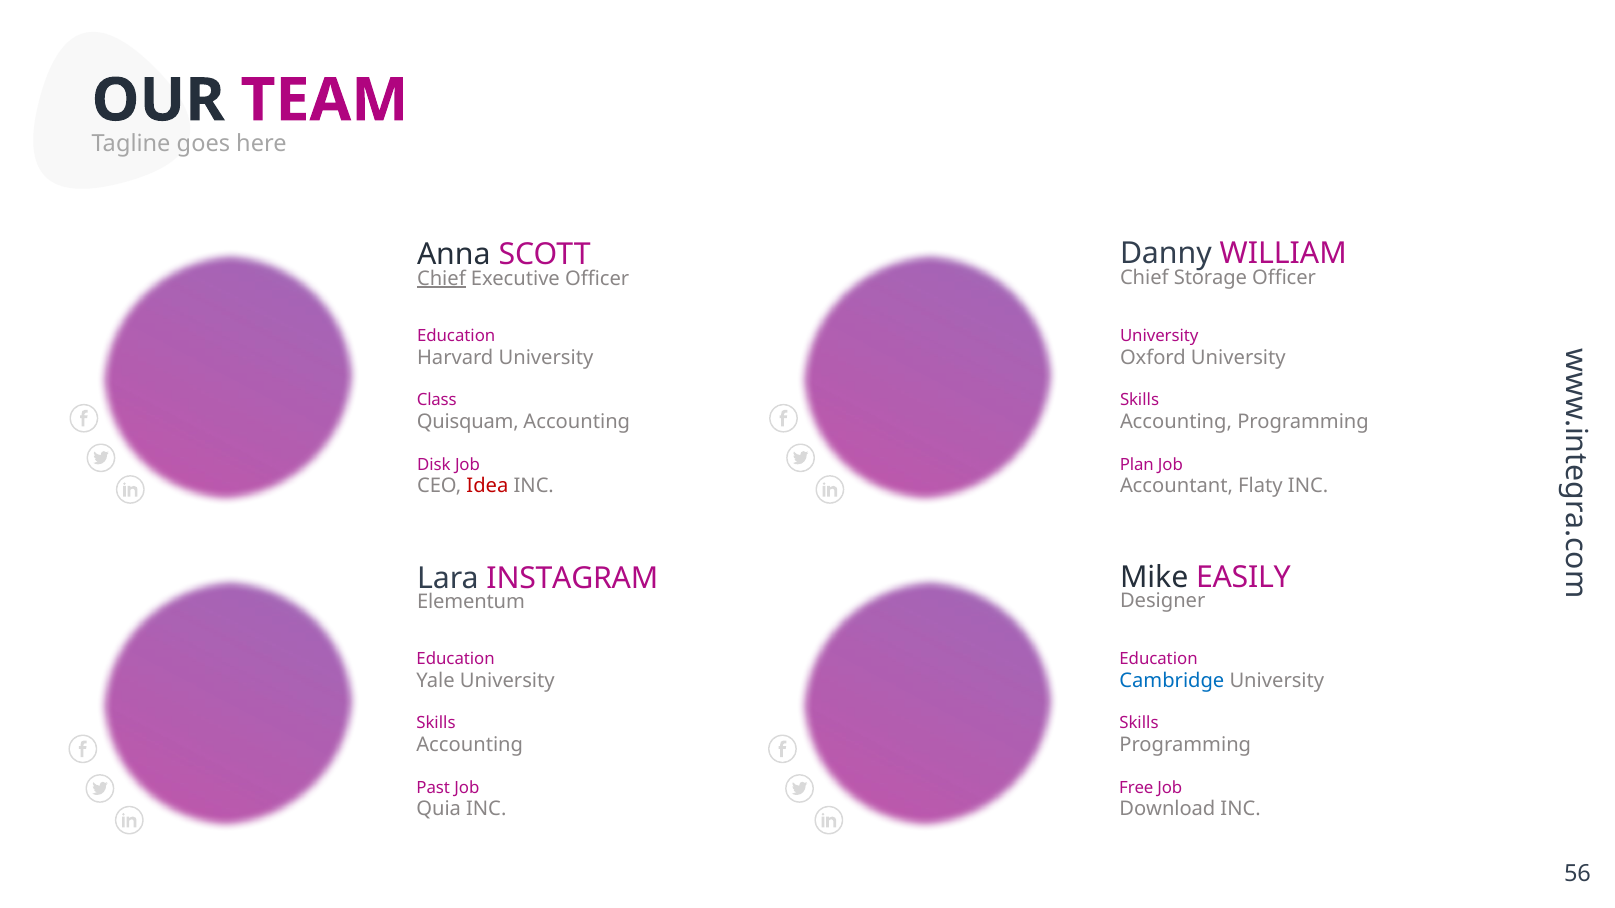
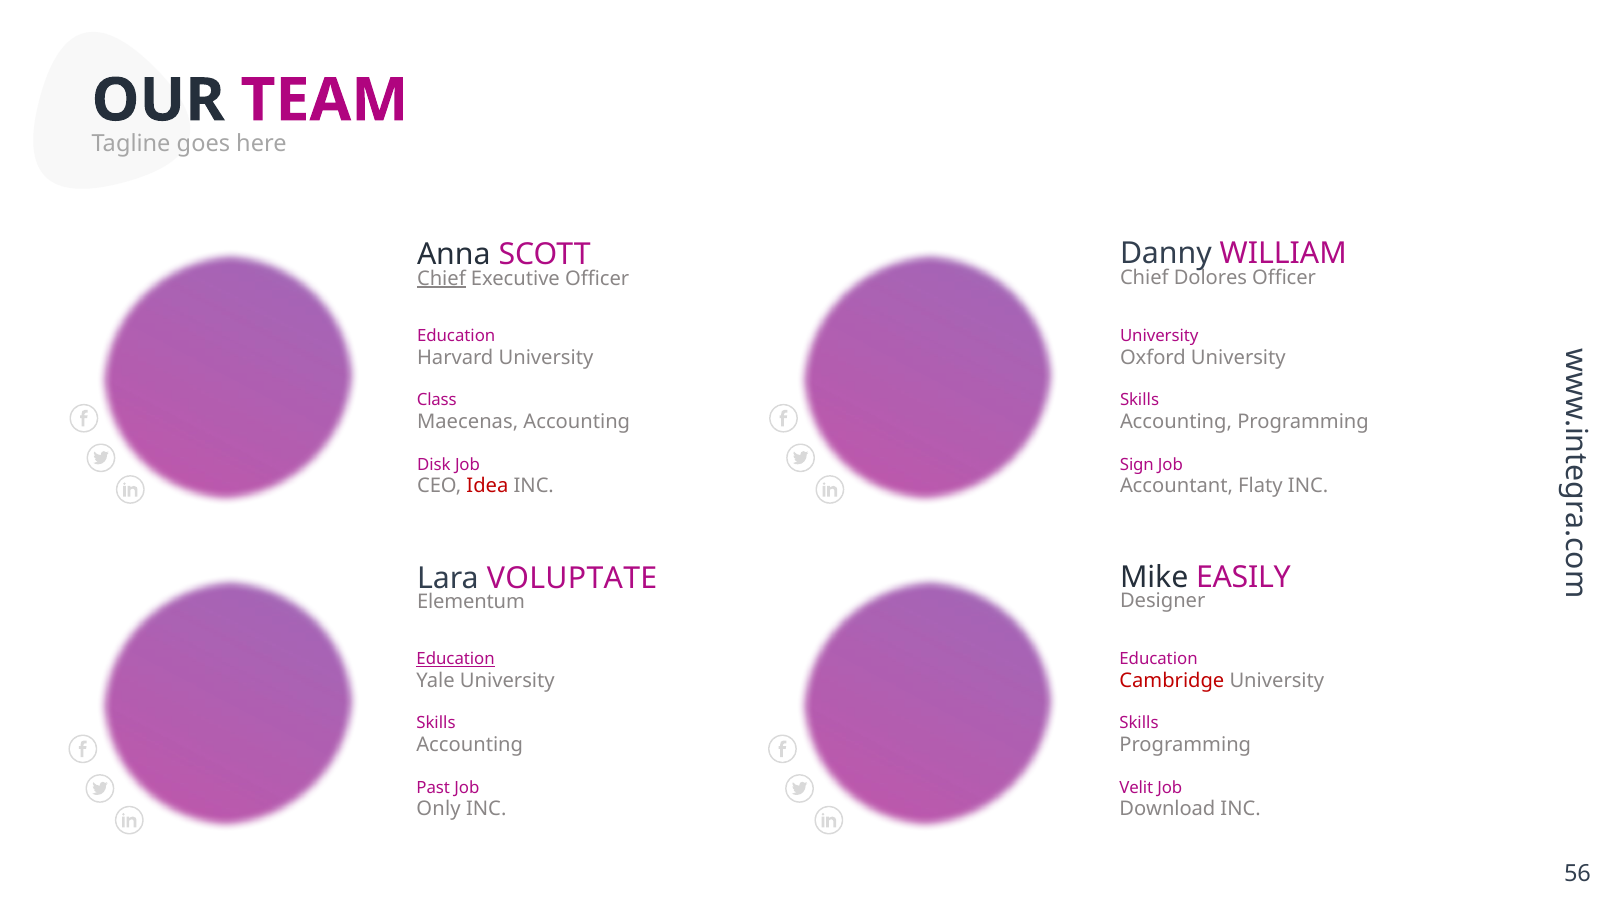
Storage: Storage -> Dolores (1210, 278)
Quisquam: Quisquam -> Maecenas (468, 422)
Plan: Plan -> Sign (1137, 465)
INSTAGRAM: INSTAGRAM -> VOLUPTATE (572, 579)
Education underline: none -> present (456, 659)
Cambridge colour: blue -> red (1172, 681)
Free: Free -> Velit (1136, 788)
Quia: Quia -> Only (439, 810)
